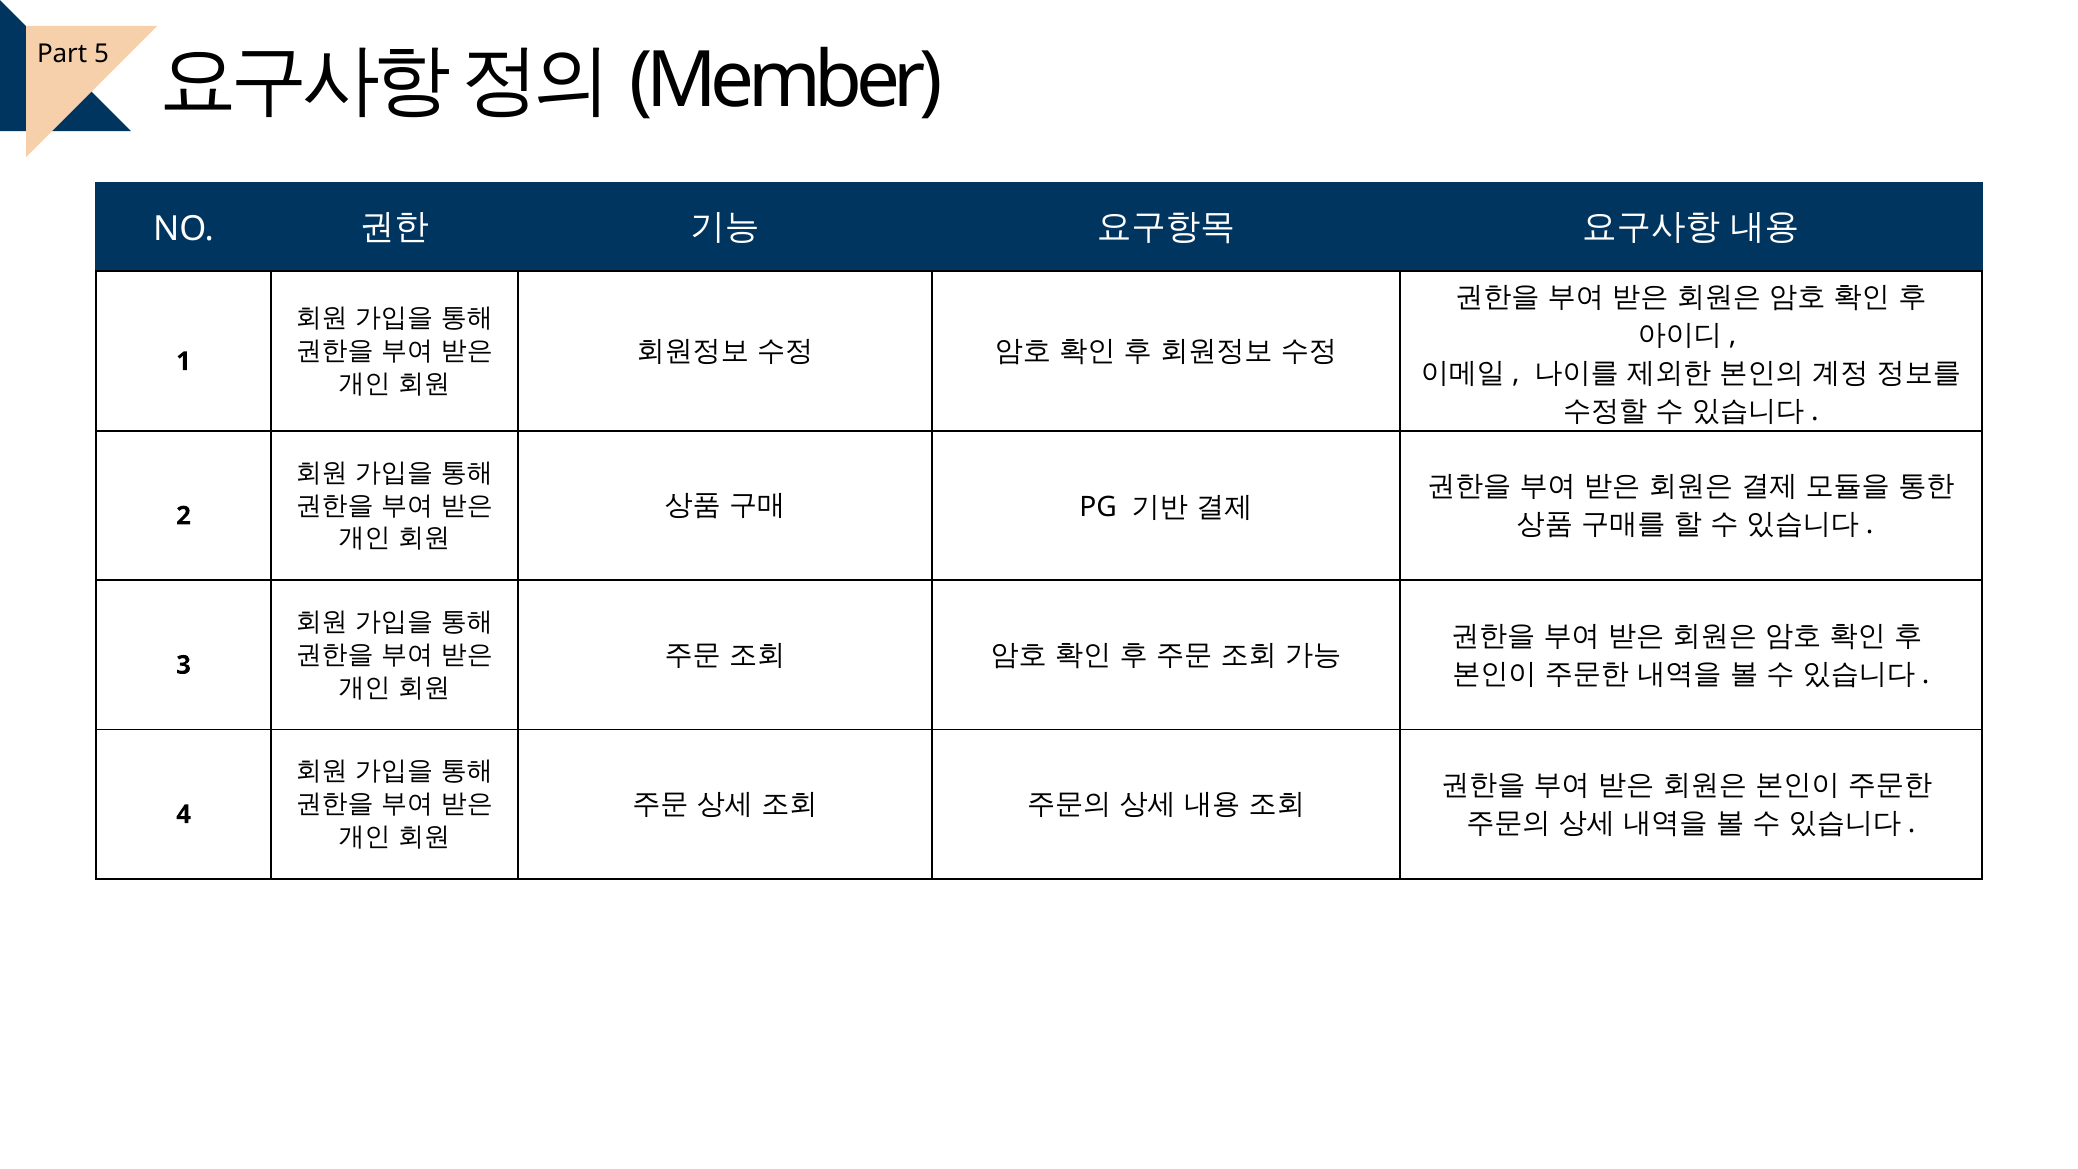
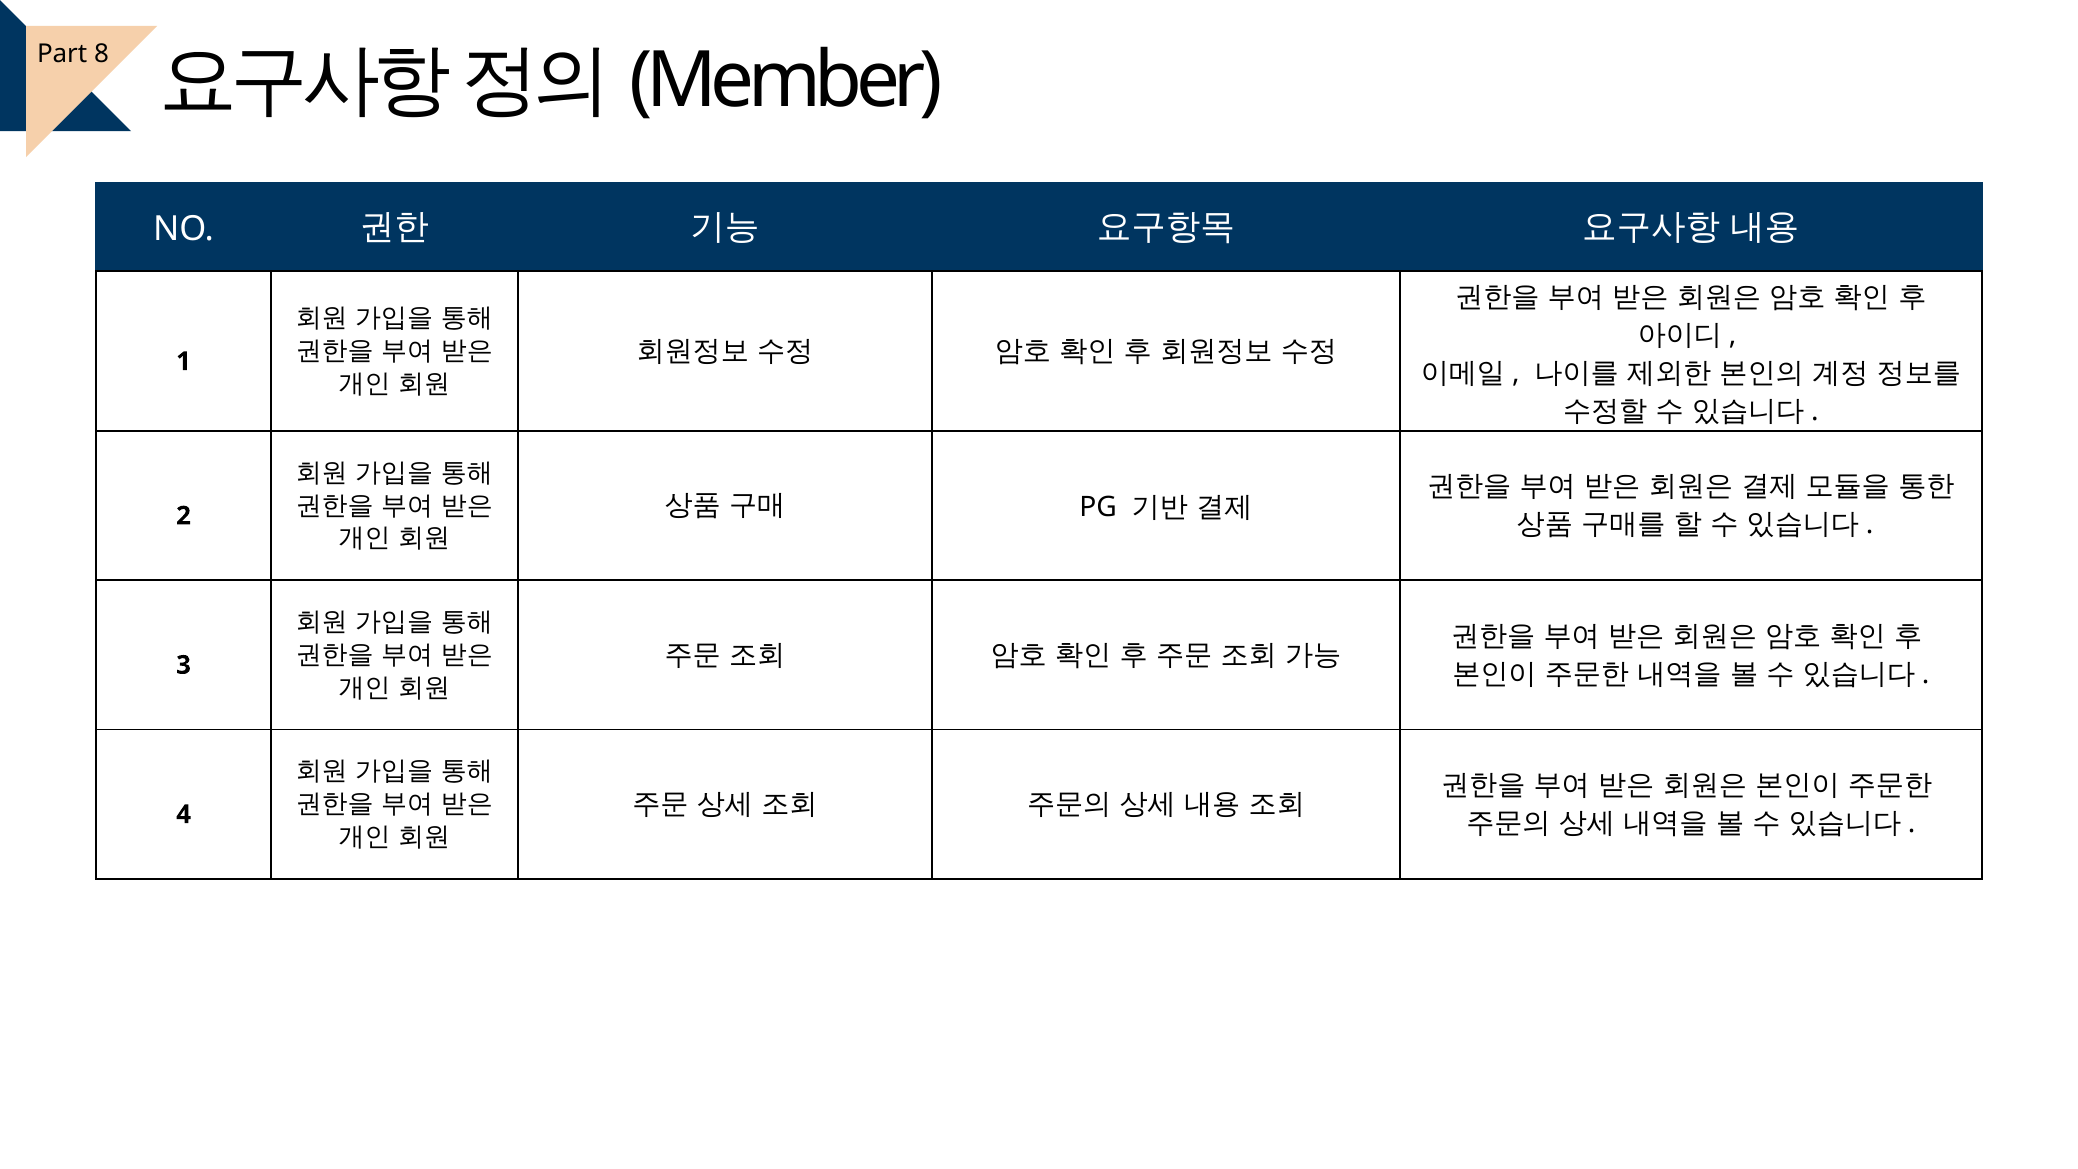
5: 5 -> 8 (102, 54)
